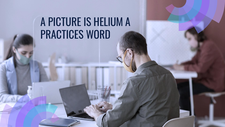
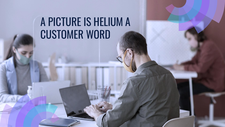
PRACTICES: PRACTICES -> CUSTOMER (62, 35)
